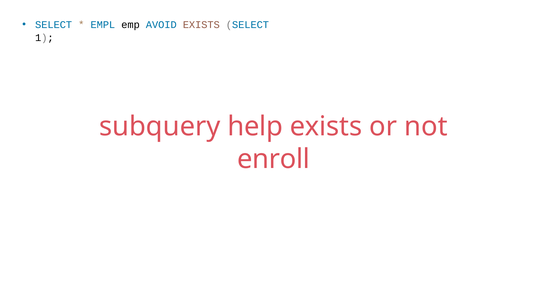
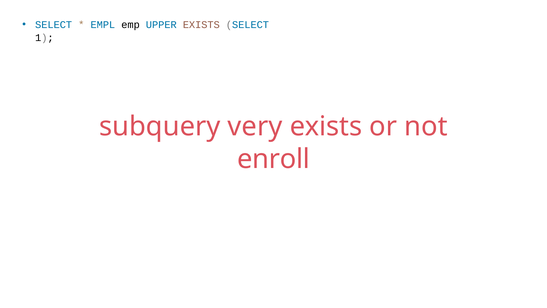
AVOID: AVOID -> UPPER (161, 25)
help: help -> very (255, 126)
